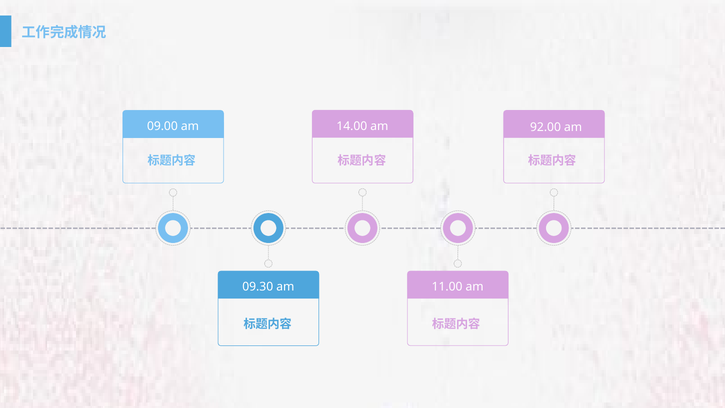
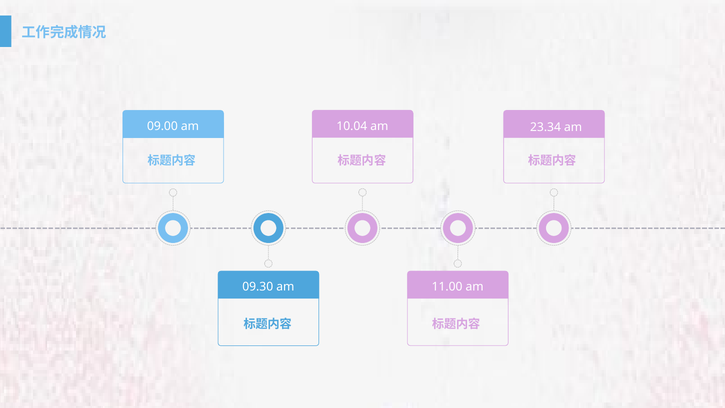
14.00: 14.00 -> 10.04 (352, 126)
92.00: 92.00 -> 23.34 (546, 127)
